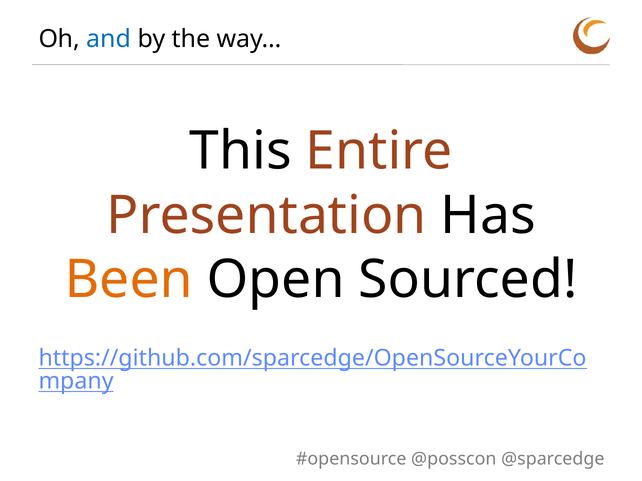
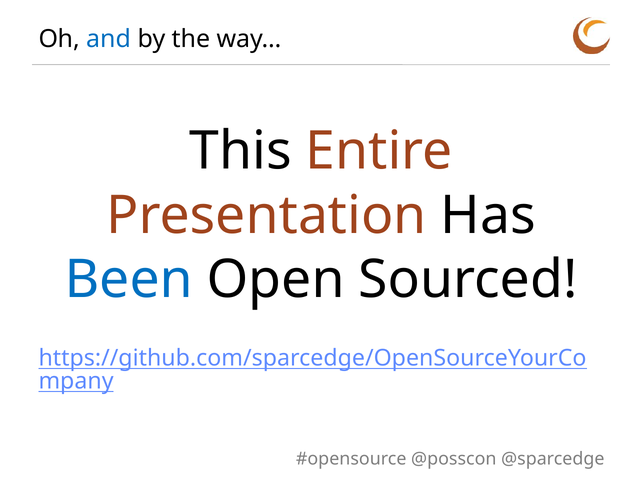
Been colour: orange -> blue (129, 280)
